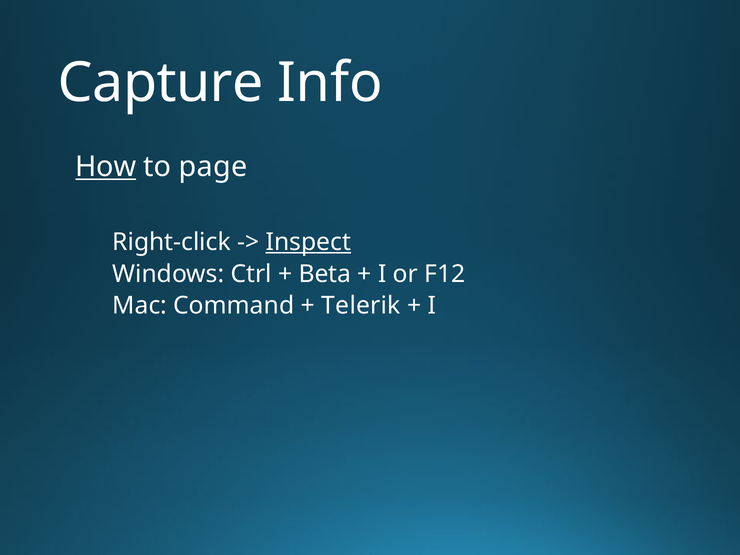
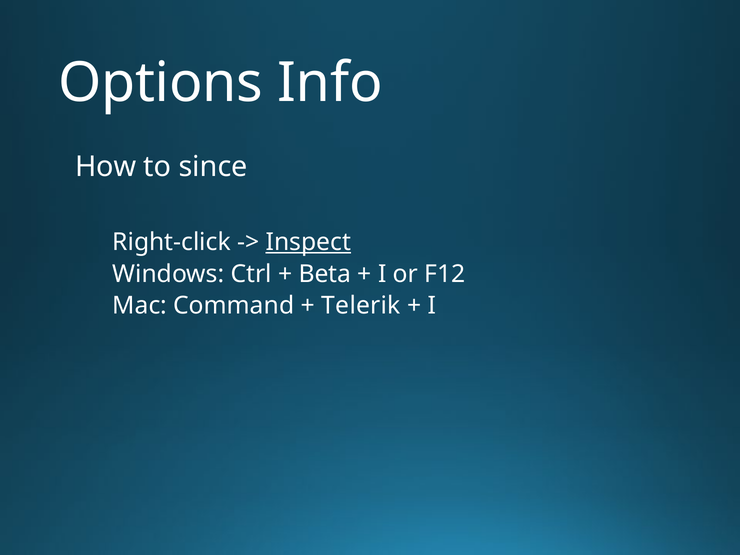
Capture: Capture -> Options (161, 83)
How underline: present -> none (106, 167)
page: page -> since (213, 167)
